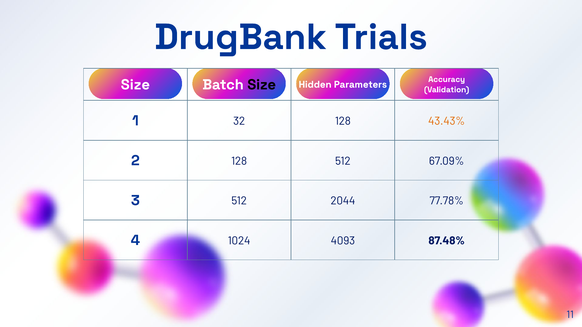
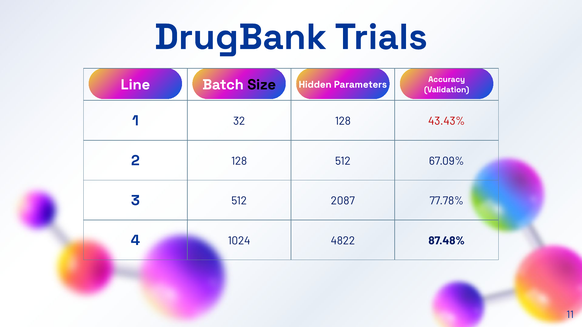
Size: Size -> Line (135, 85)
43.43% colour: orange -> red (447, 121)
2044: 2044 -> 2087 (343, 201)
4093: 4093 -> 4822 (343, 241)
